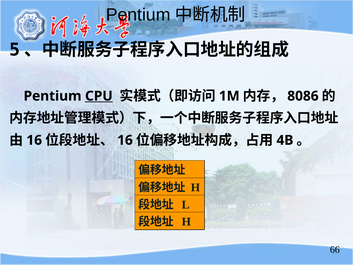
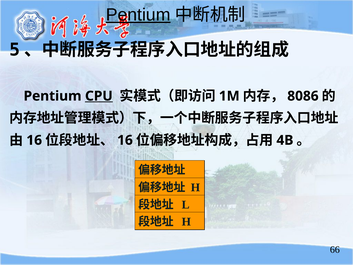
Pentium underline: none -> present (138, 15)
